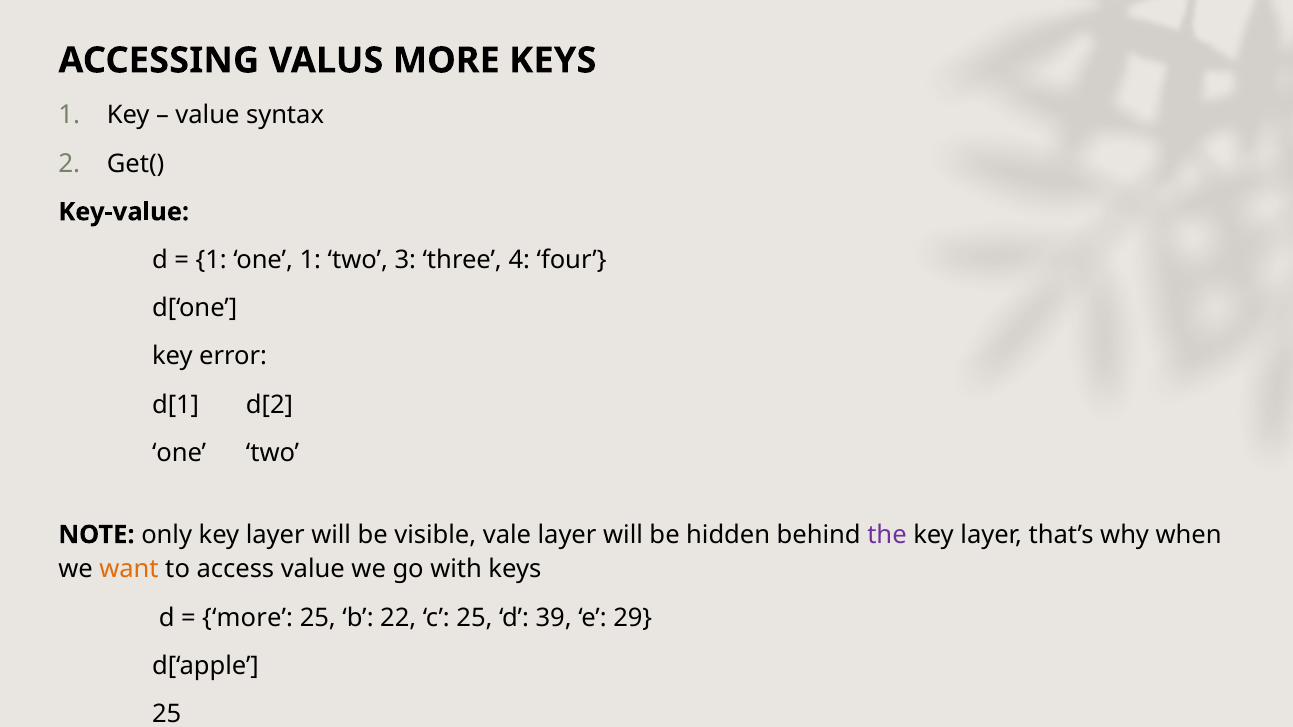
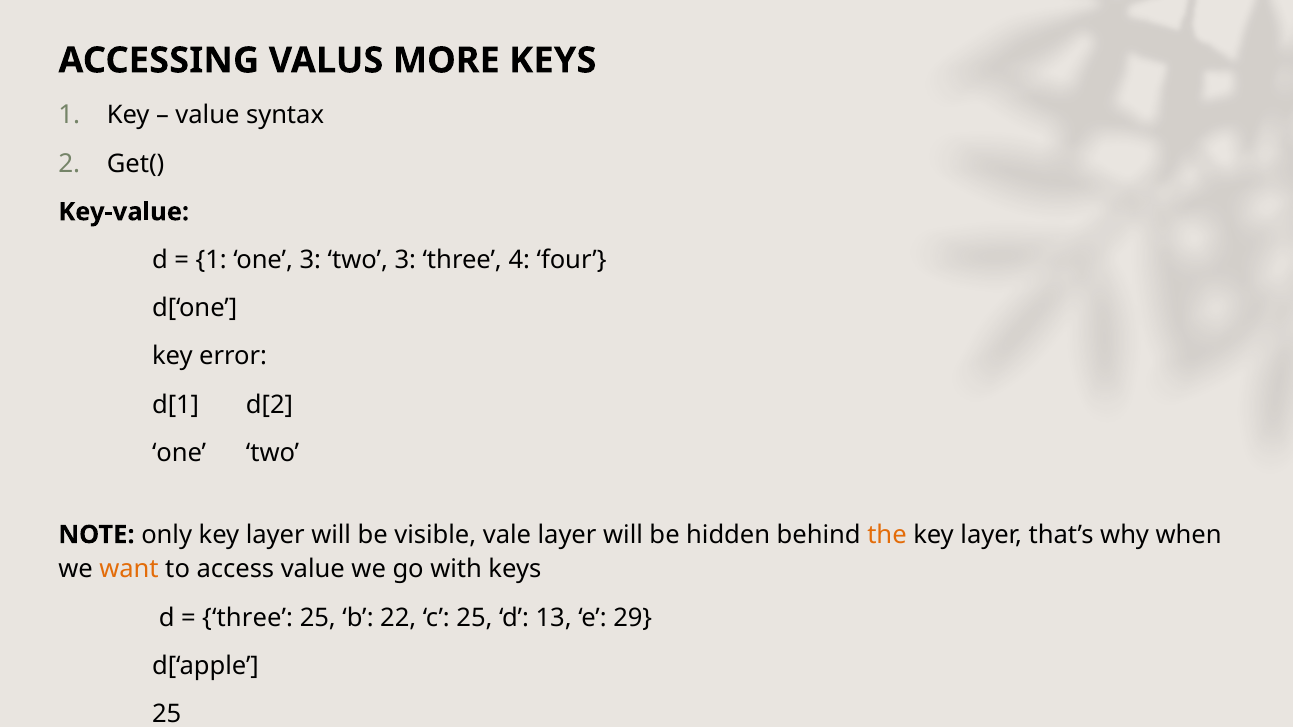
one 1: 1 -> 3 (310, 260)
the colour: purple -> orange (887, 535)
more: more -> three (248, 618)
39: 39 -> 13 (554, 618)
